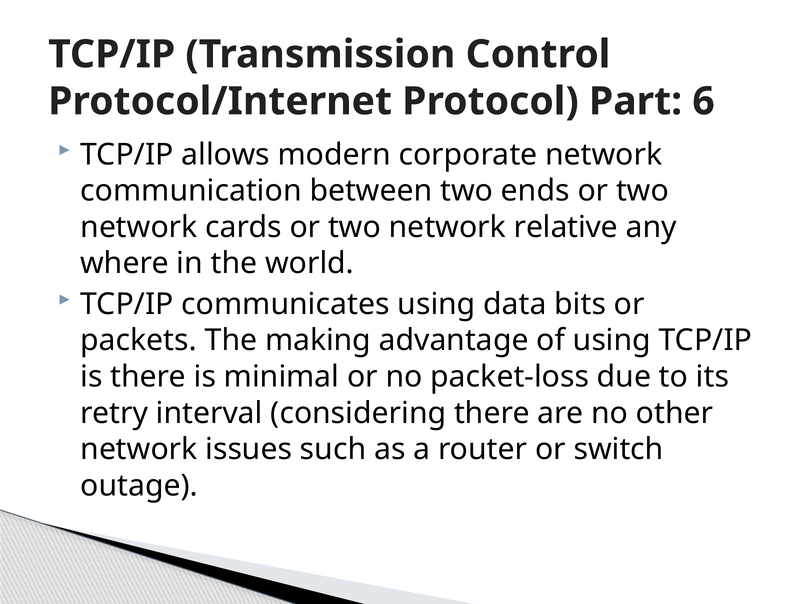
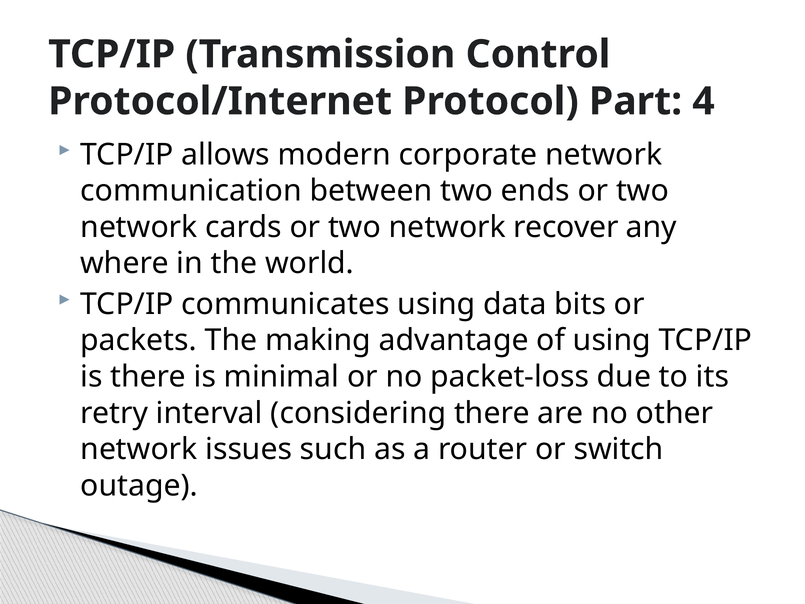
6: 6 -> 4 (704, 101)
relative: relative -> recover (566, 227)
